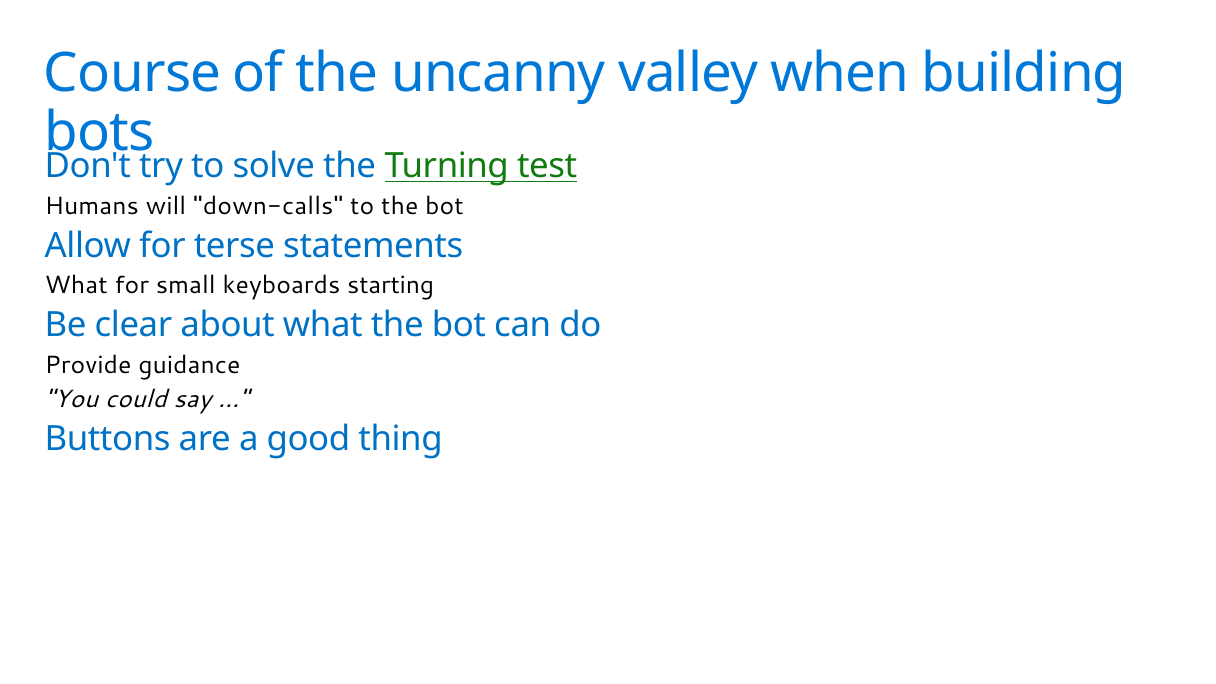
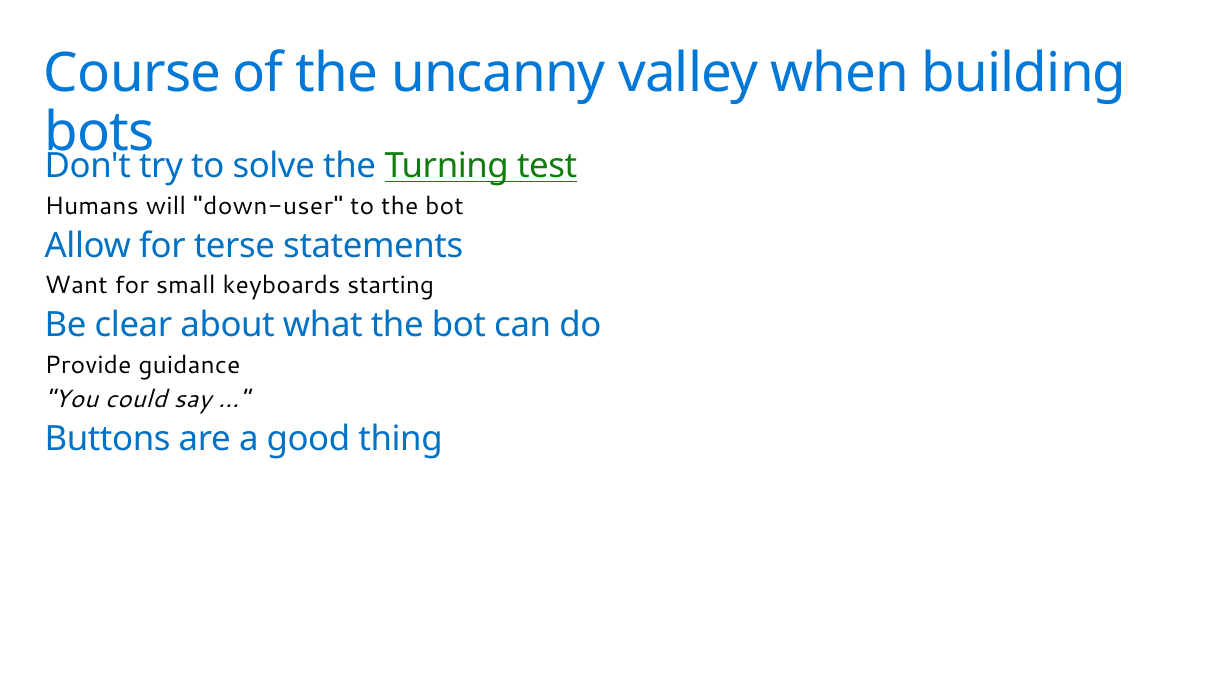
down-calls: down-calls -> down-user (268, 206)
What: What -> Want (76, 286)
